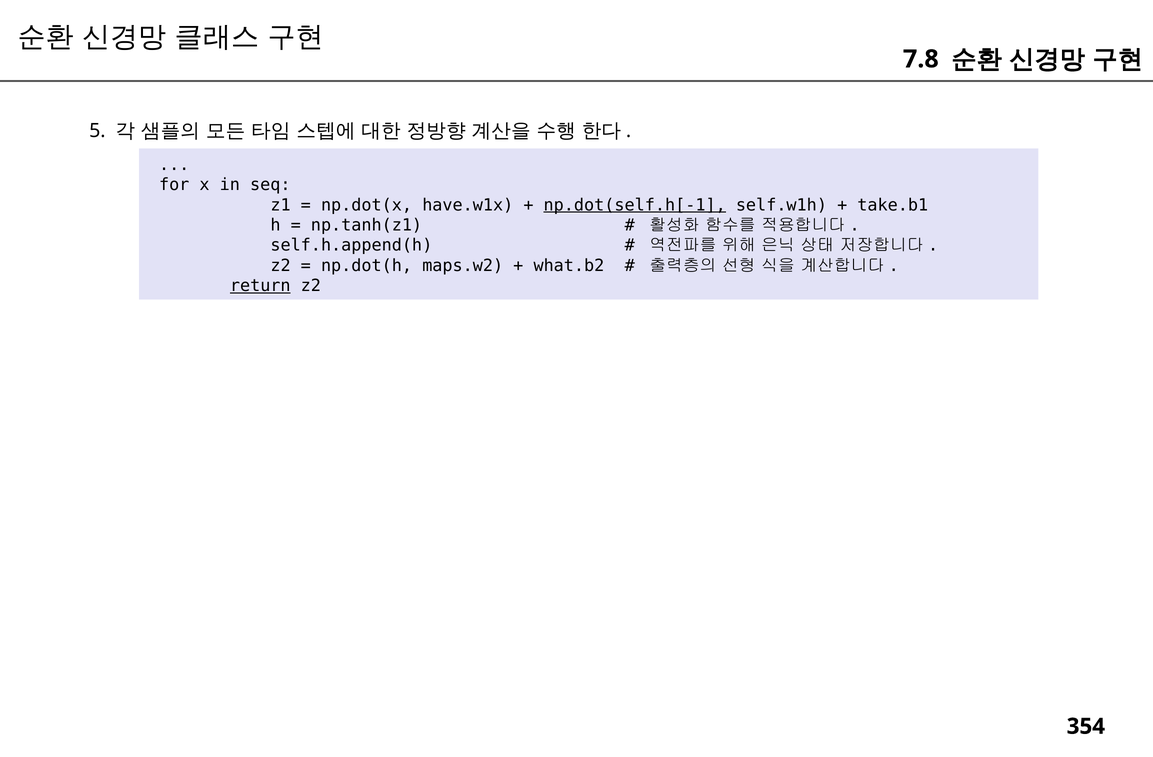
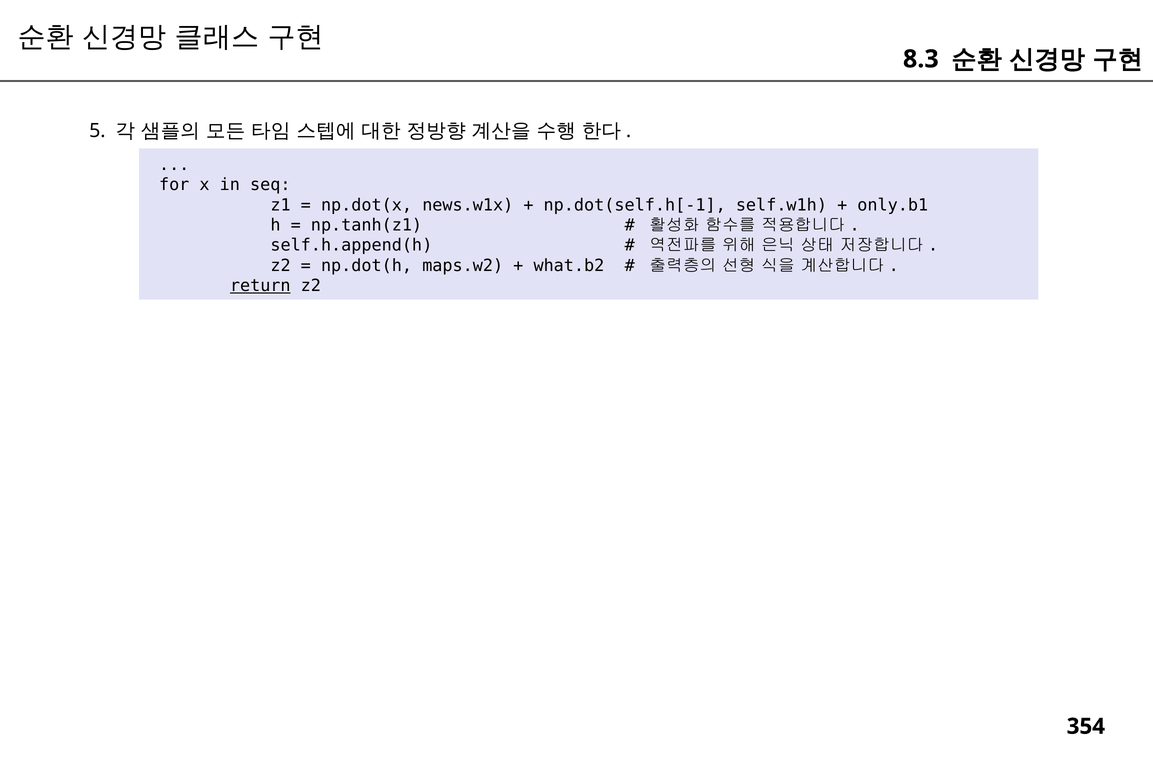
7.8: 7.8 -> 8.3 (921, 59)
have.w1x: have.w1x -> news.w1x (468, 205)
np.dot(self.h[-1 underline: present -> none (635, 205)
take.b1: take.b1 -> only.b1 (893, 205)
